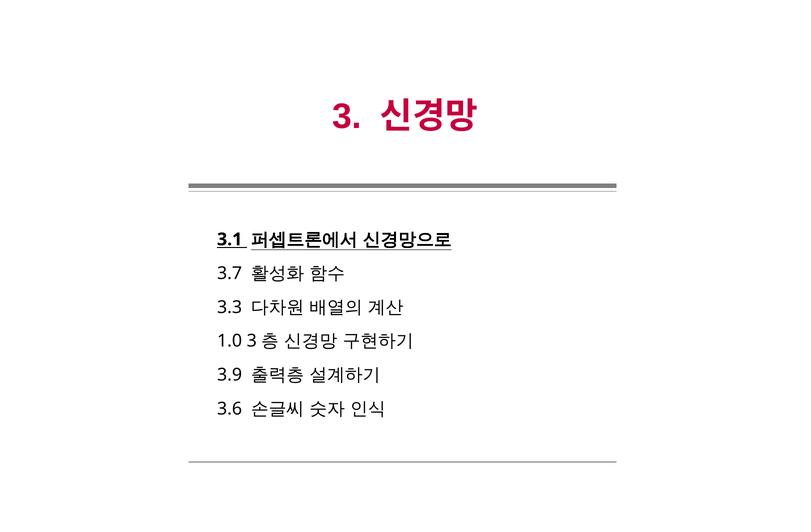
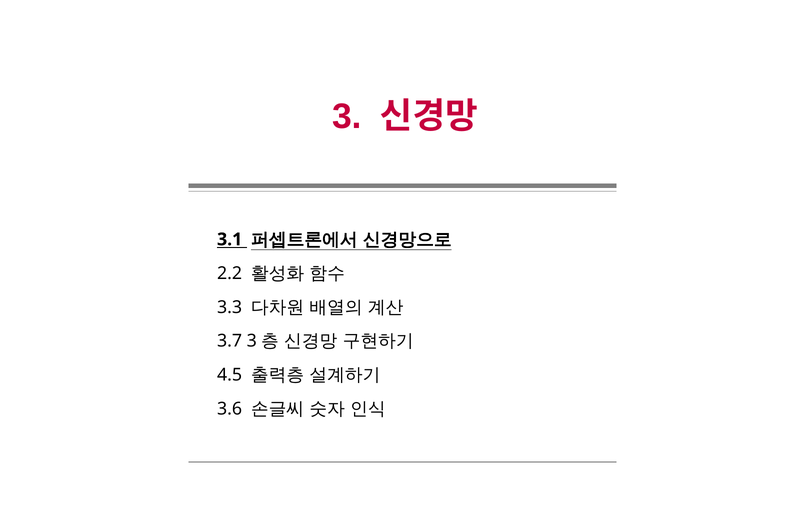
3.7: 3.7 -> 2.2 (230, 274)
1.0: 1.0 -> 3.7 (230, 342)
3.9: 3.9 -> 4.5 (230, 376)
